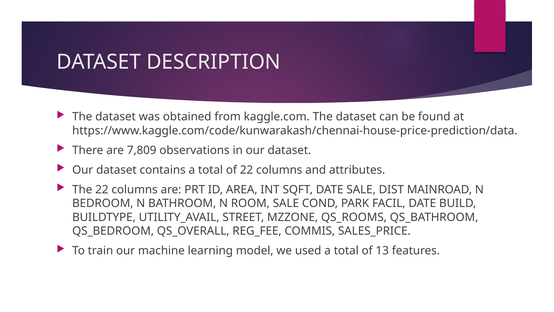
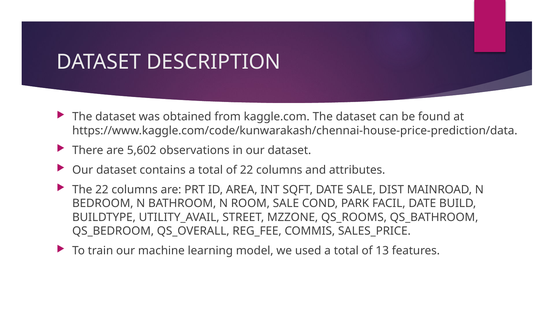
7,809: 7,809 -> 5,602 (142, 150)
